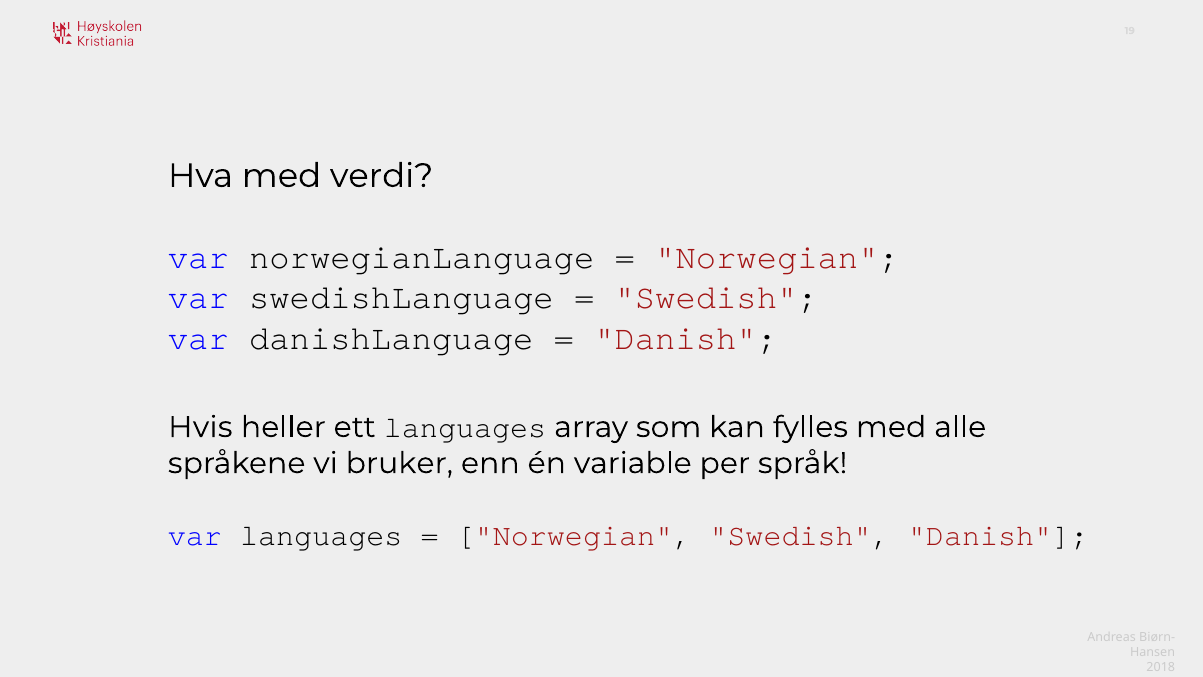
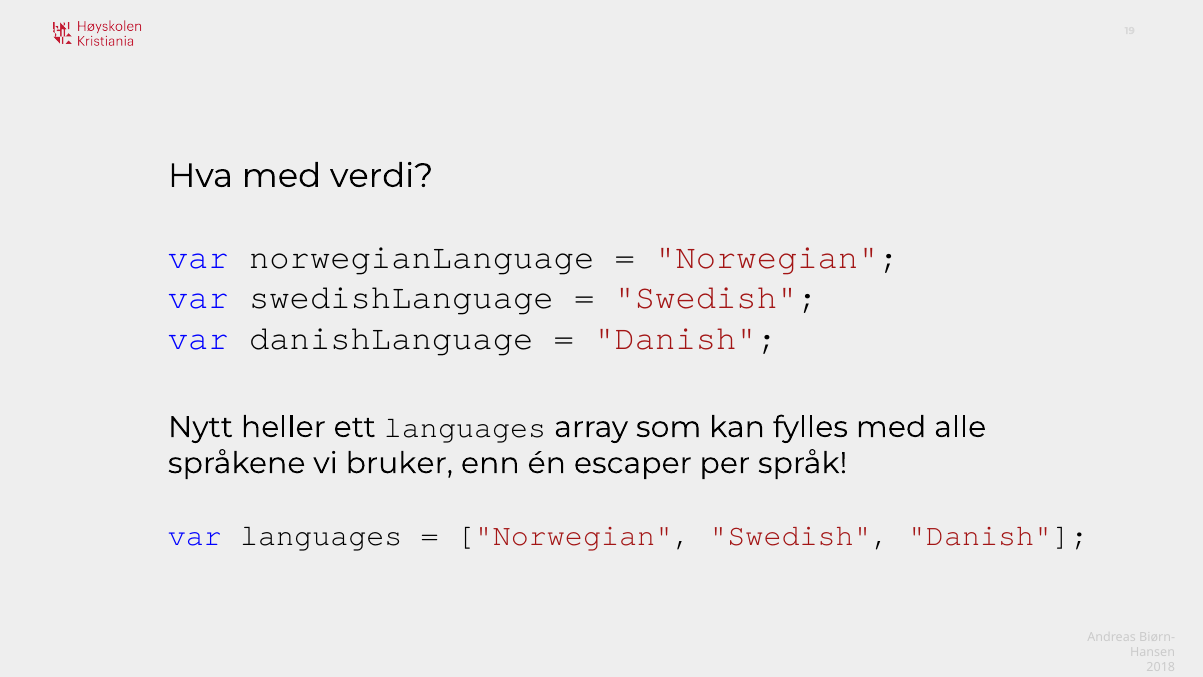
Hvis: Hvis -> Nytt (200, 427)
variable: variable -> escaper (633, 463)
